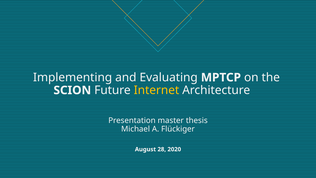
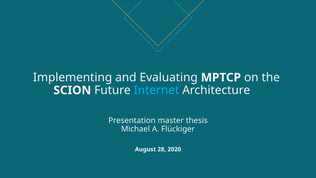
Internet colour: yellow -> light blue (156, 90)
